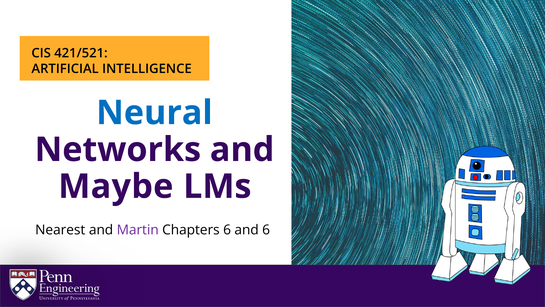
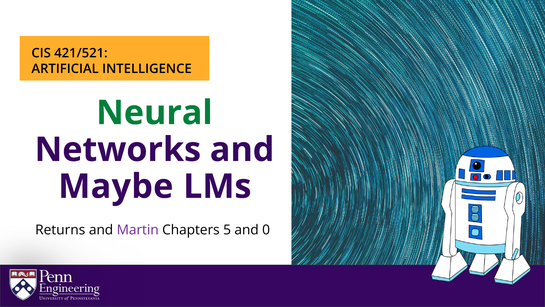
Neural colour: blue -> green (154, 113)
Nearest: Nearest -> Returns (60, 230)
Chapters 6: 6 -> 5 (227, 230)
and 6: 6 -> 0 (266, 230)
